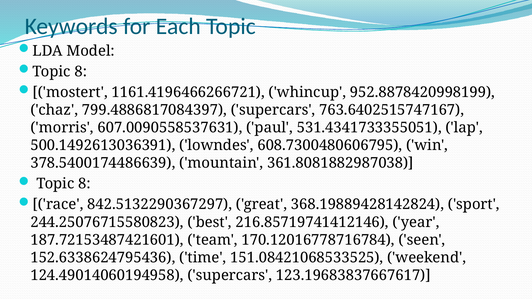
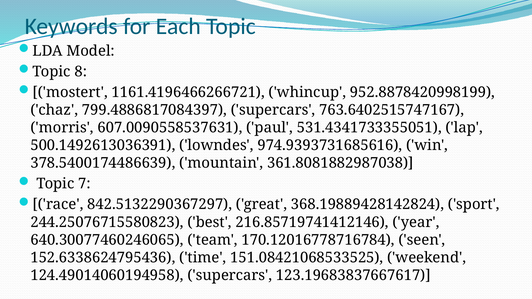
608.7300480606795: 608.7300480606795 -> 974.9393731685616 (330, 145)
8: 8 -> 7 (84, 184)
187.72153487421601: 187.72153487421601 -> 640.30077460246065 (107, 240)
